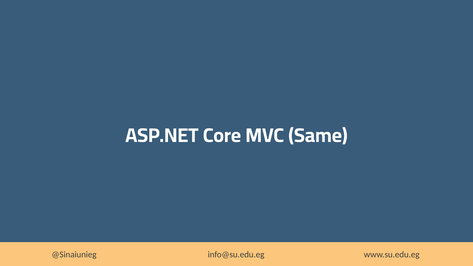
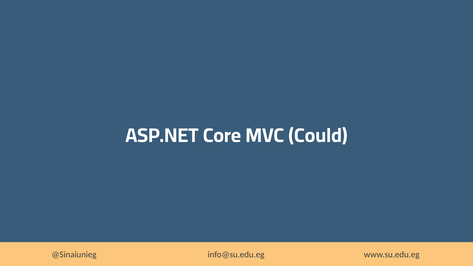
Same: Same -> Could (318, 135)
